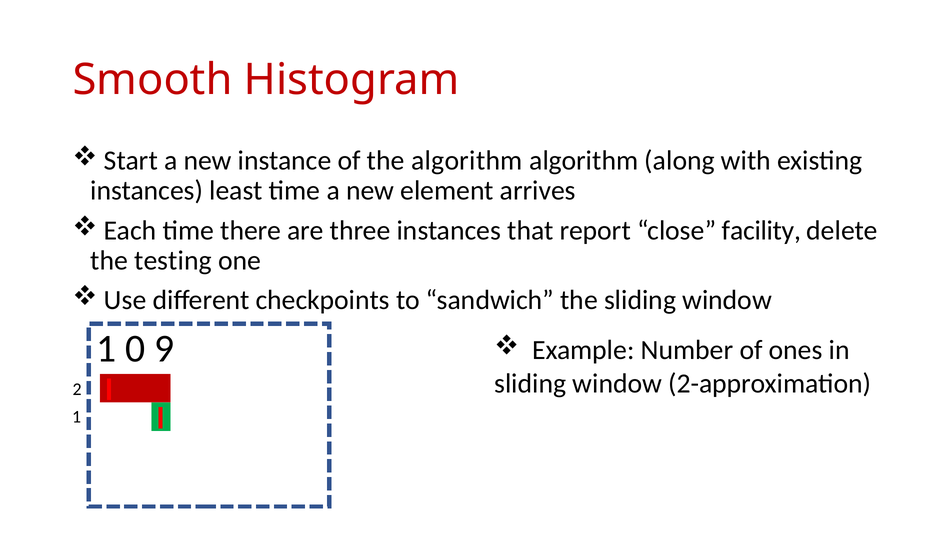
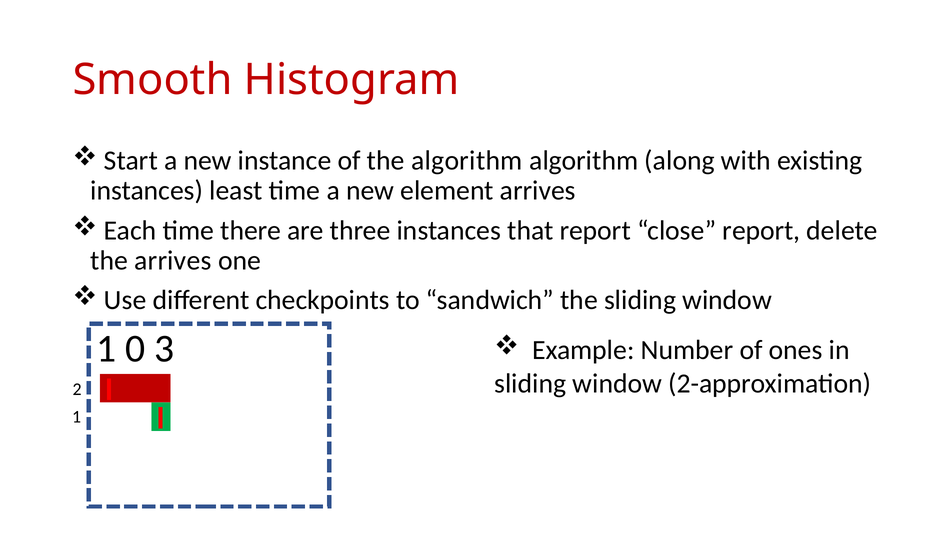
close facility: facility -> report (761, 230)
the testing: testing -> arrives (173, 260)
9: 9 -> 3 (164, 349)
